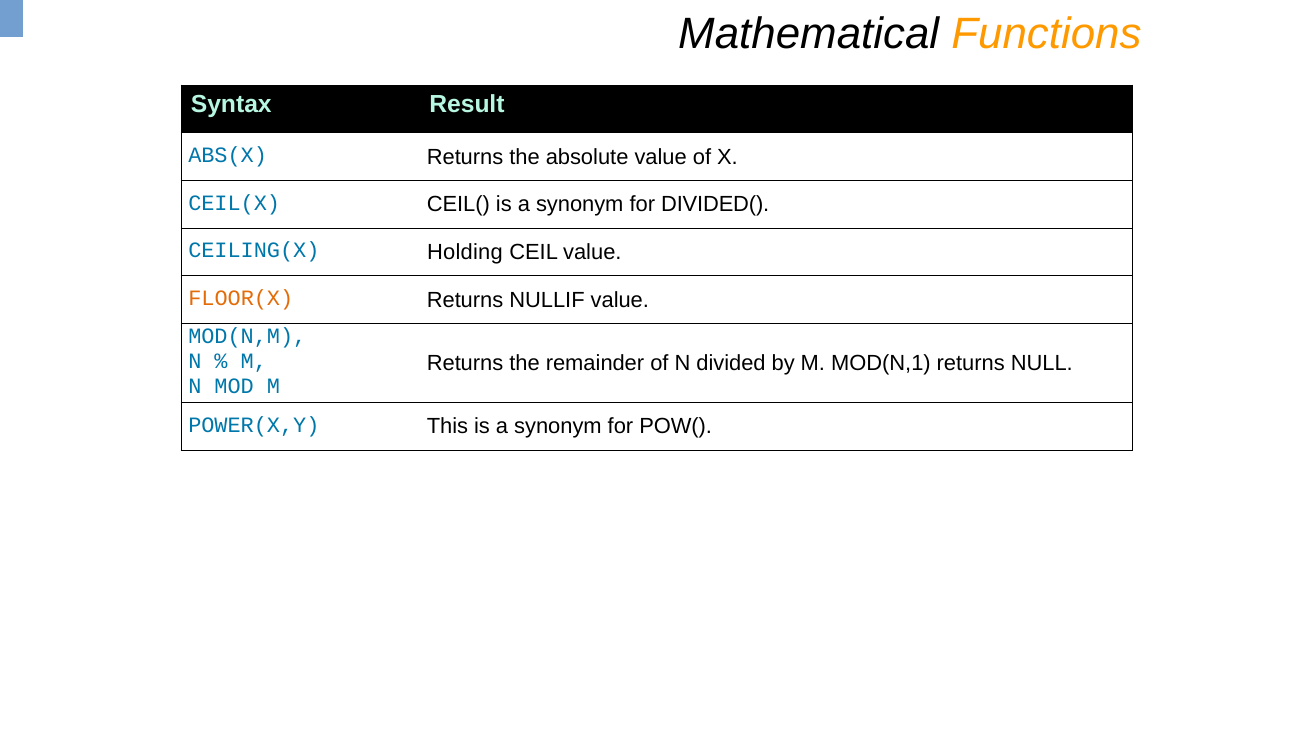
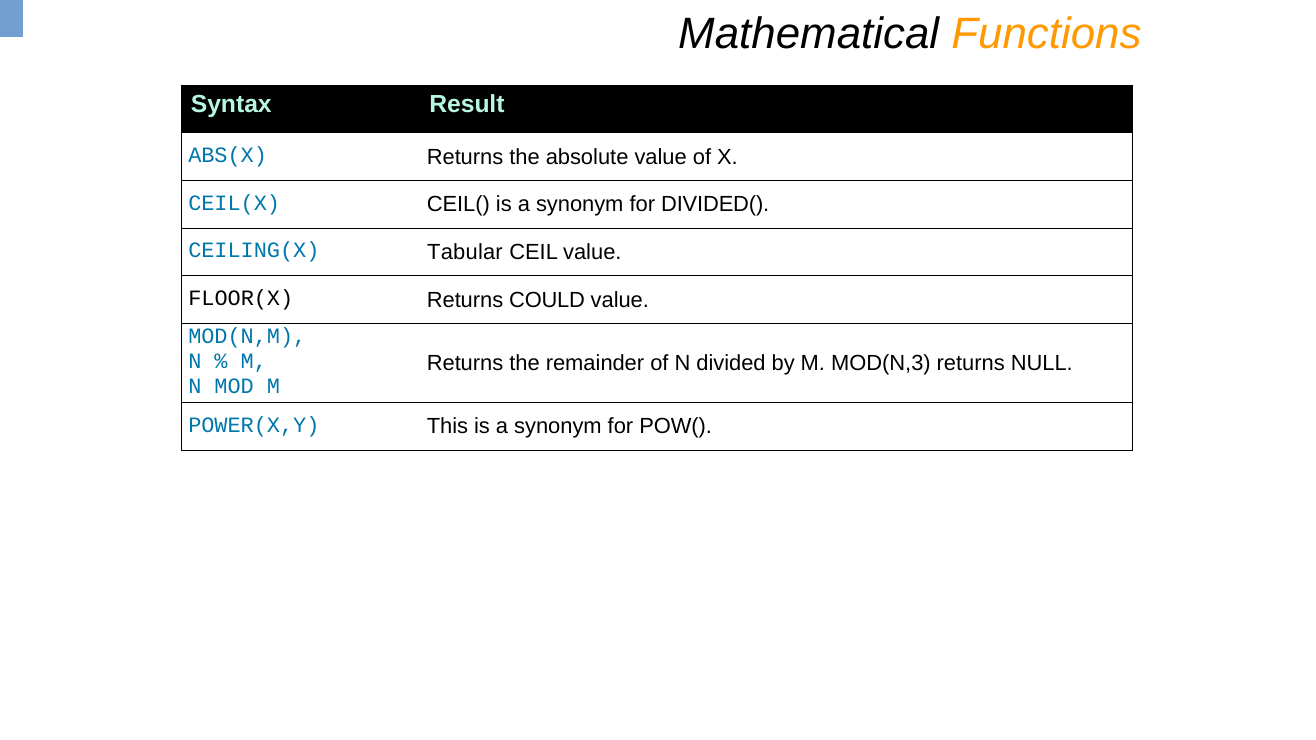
Holding: Holding -> Tabular (465, 252)
FLOOR(X colour: orange -> black (241, 298)
NULLIF: NULLIF -> COULD (547, 300)
MOD(N,1: MOD(N,1 -> MOD(N,3 (881, 363)
